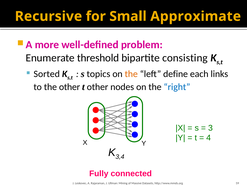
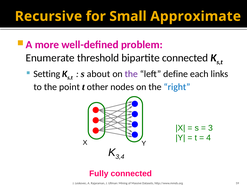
bipartite consisting: consisting -> connected (185, 58)
Sorted: Sorted -> Setting (47, 74)
topics: topics -> about (98, 74)
the colour: orange -> purple (131, 74)
the other: other -> point (69, 87)
